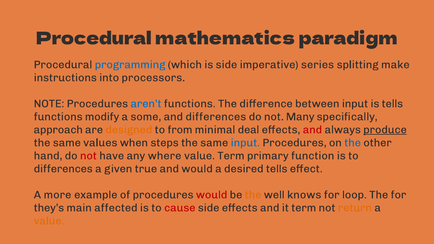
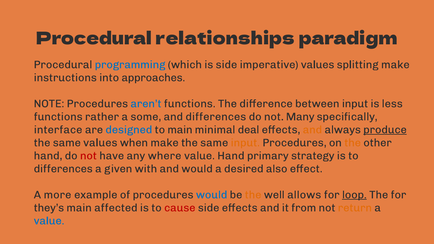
mathematics: mathematics -> relationships (225, 39)
imperative series: series -> values (318, 65)
processors: processors -> approaches (153, 78)
is tells: tells -> less (392, 104)
modify: modify -> rather (102, 117)
approach: approach -> interface (58, 130)
designed colour: orange -> blue (129, 130)
to from: from -> main (180, 130)
and colour: red -> orange (312, 130)
when steps: steps -> make (165, 143)
input colour: blue -> orange (245, 143)
the colour: blue -> orange (353, 143)
value Term: Term -> Hand (231, 156)
function: function -> strategy (313, 156)
true: true -> with (146, 169)
desired tells: tells -> also (277, 169)
would colour: red -> blue (212, 195)
knows: knows -> allows (304, 195)
loop underline: none -> present (354, 195)
it term: term -> from (304, 208)
value colour: orange -> blue (49, 221)
